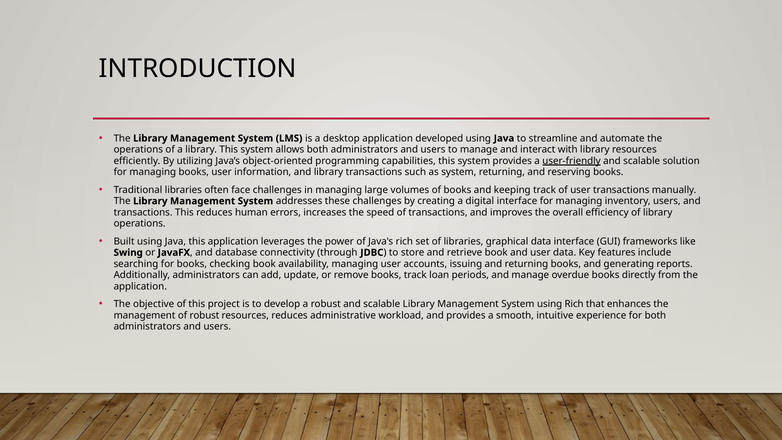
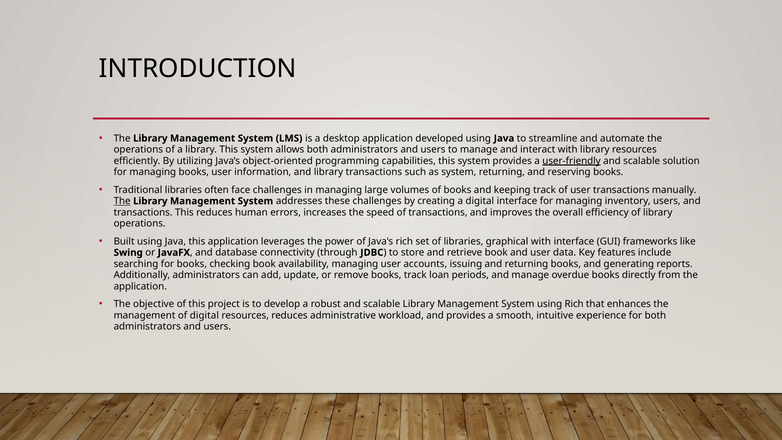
The underline: none -> present (122, 201)
graphical data: data -> with (541, 241)
of robust: robust -> digital (204, 315)
